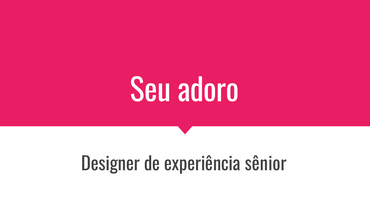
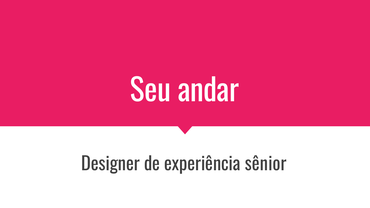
adoro: adoro -> andar (208, 91)
